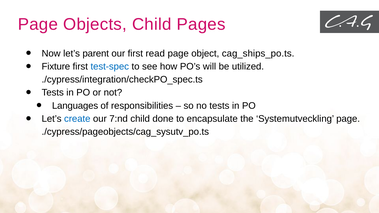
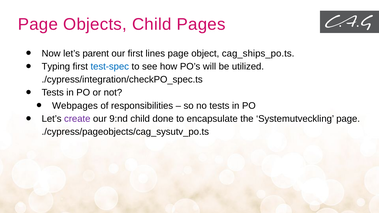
read: read -> lines (155, 53)
Fixture: Fixture -> Typing (56, 67)
Languages: Languages -> Webpages (75, 106)
create colour: blue -> purple (77, 119)
7:nd: 7:nd -> 9:nd (119, 119)
